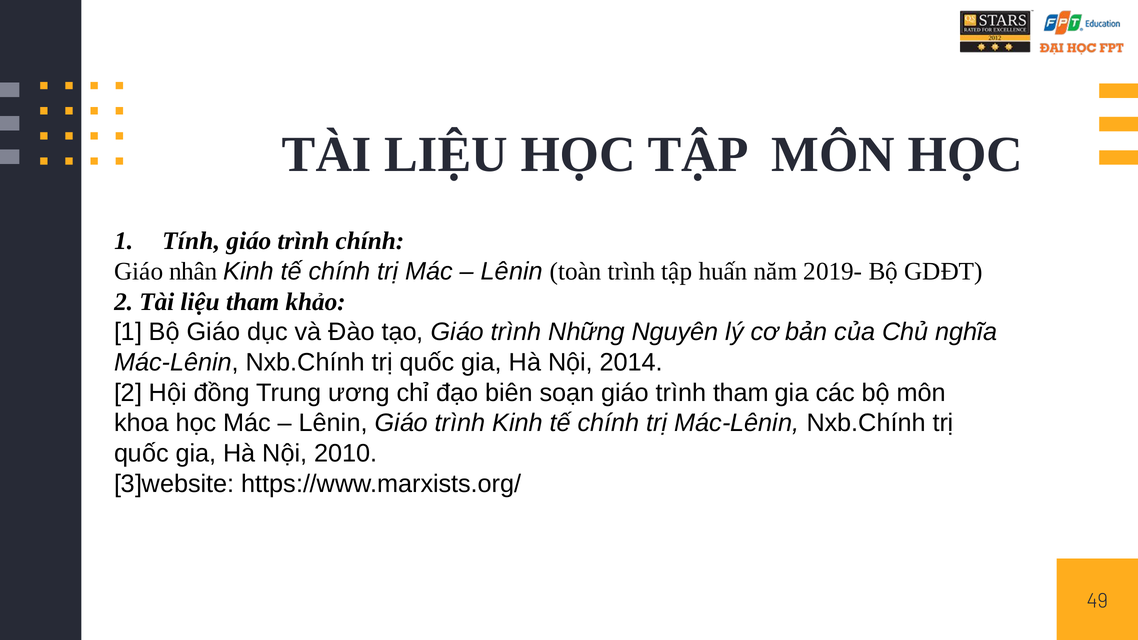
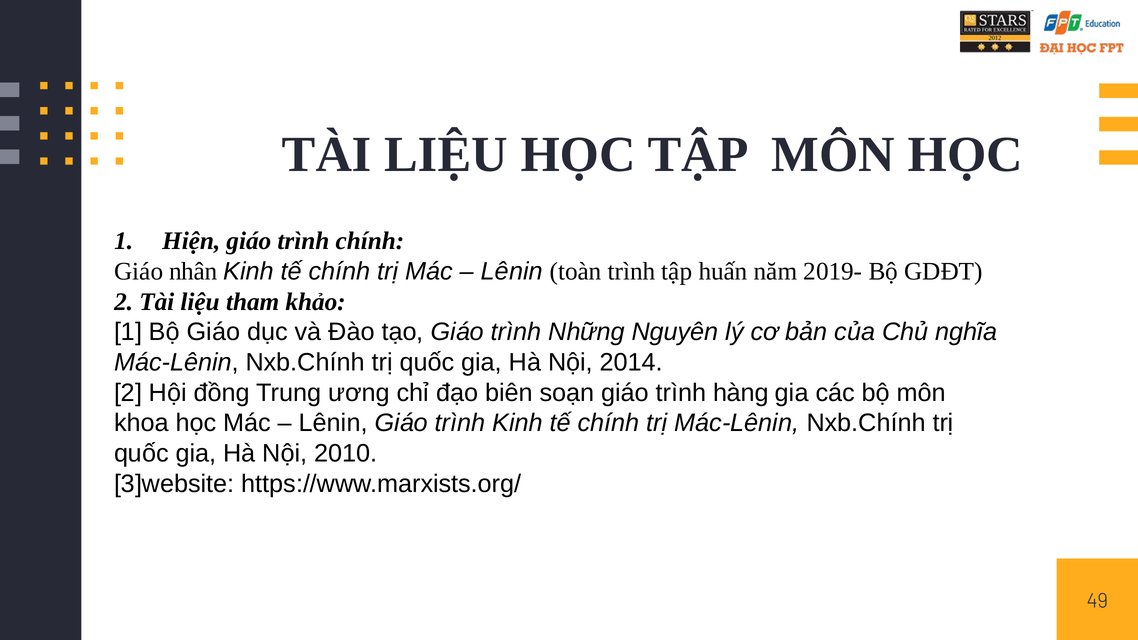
Tính: Tính -> Hiện (191, 241)
trình tham: tham -> hàng (741, 393)
